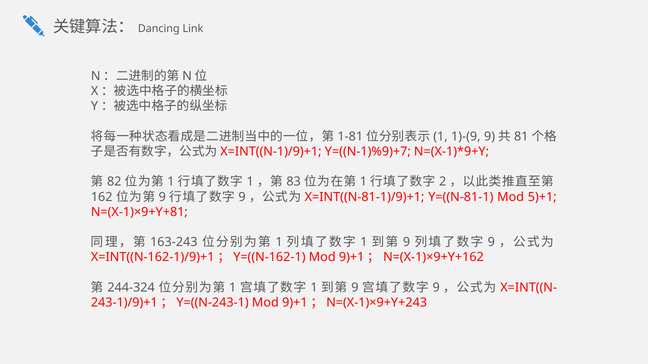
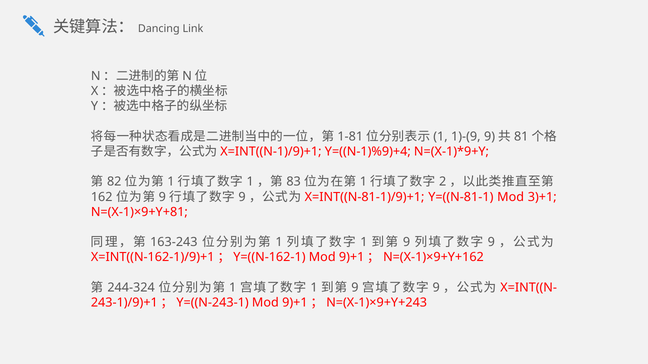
Y=((N-1)%9)+7: Y=((N-1)%9)+7 -> Y=((N-1)%9)+4 (368, 152)
5)+1: 5)+1 -> 3)+1 (542, 197)
